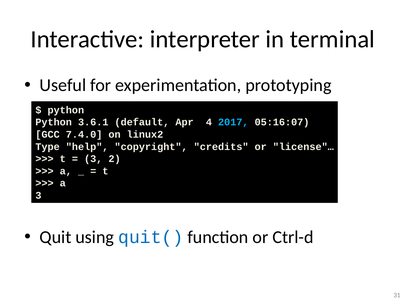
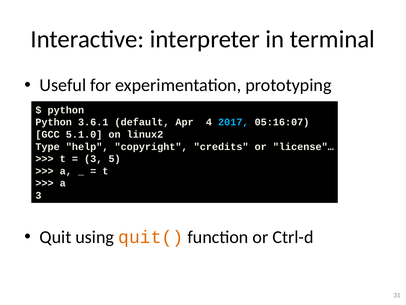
7.4.0: 7.4.0 -> 5.1.0 (84, 134)
2: 2 -> 5 (115, 159)
quit( colour: blue -> orange (151, 237)
